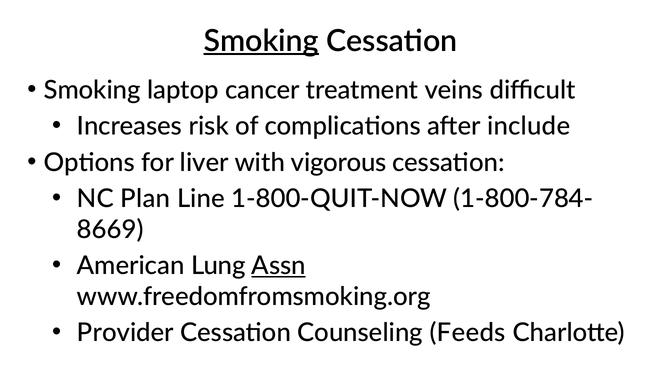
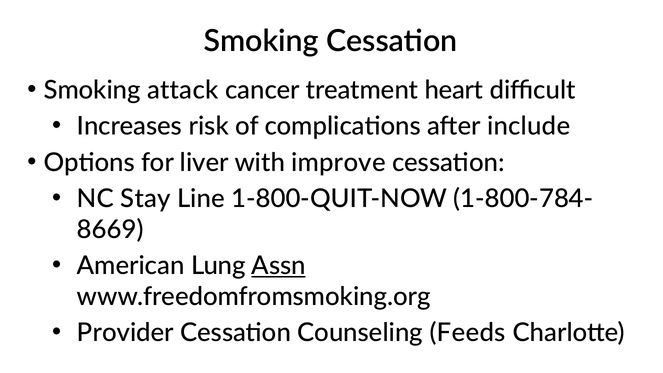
Smoking underline: present -> none (261, 41)
laptop: laptop -> attack (183, 90)
veins: veins -> heart (454, 90)
vigorous: vigorous -> improve (339, 162)
Plan: Plan -> Stay (145, 199)
